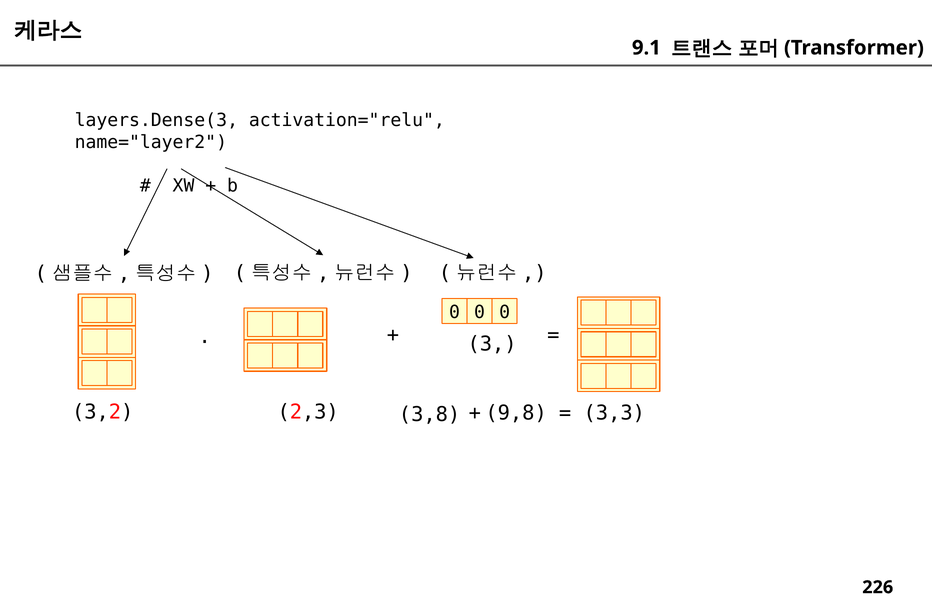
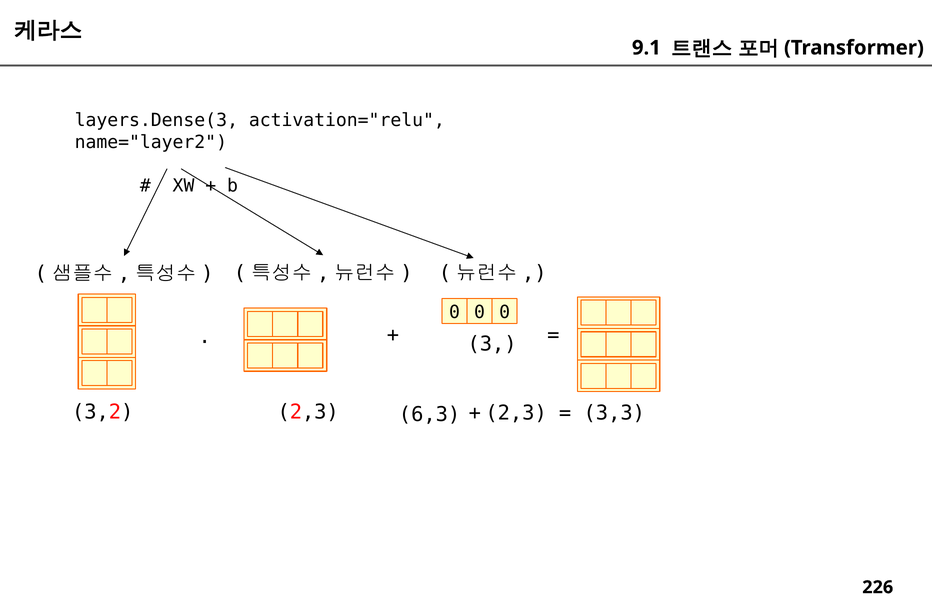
9,8: 9,8 -> 2,3 (516, 413)
3,8: 3,8 -> 6,3 (430, 415)
